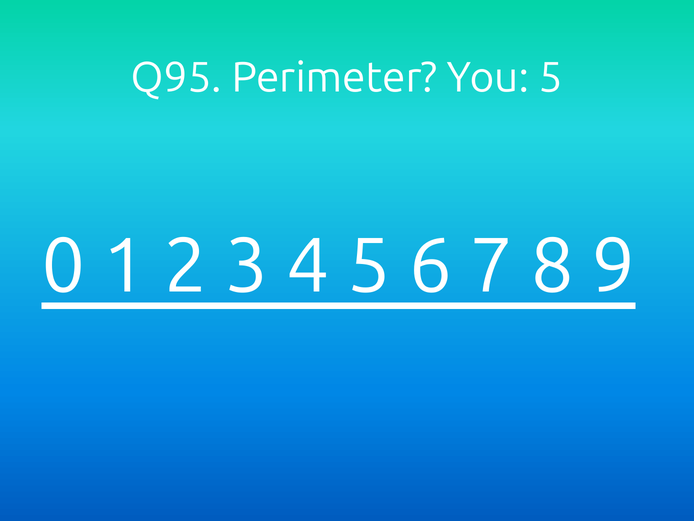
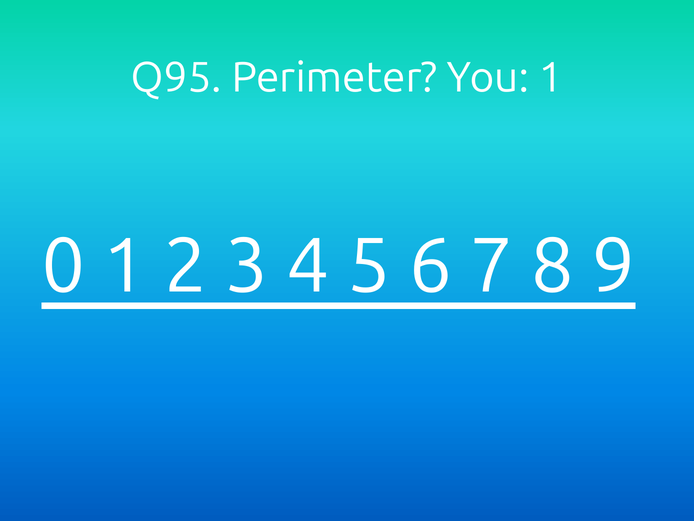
You 5: 5 -> 1 (551, 78)
